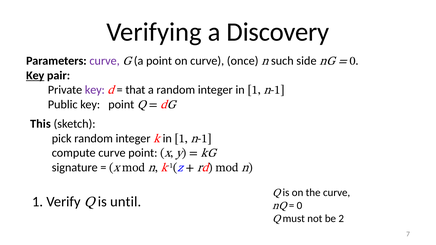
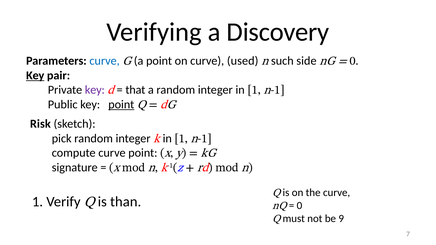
curve colour: purple -> blue (105, 61)
once: once -> used (243, 61)
point underline: none -> present (121, 105)
This: This -> Risk (40, 124)
until: until -> than (126, 202)
2: 2 -> 9 (341, 219)
